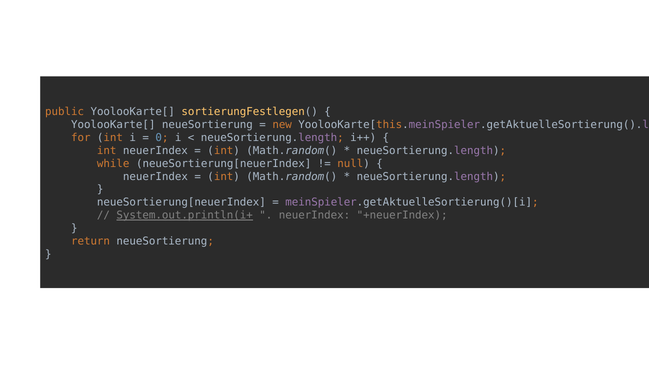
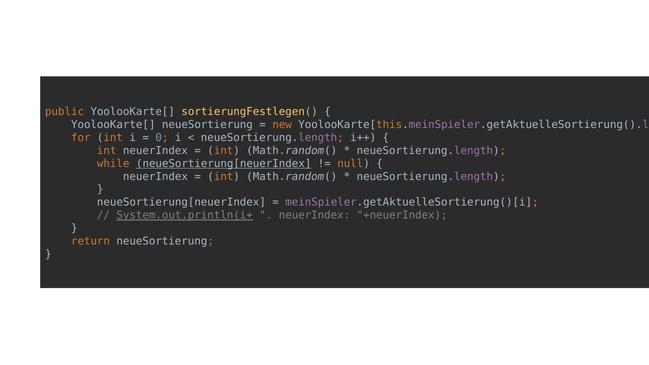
neueSortierung[neuerIndex underline: none -> present (224, 163)
